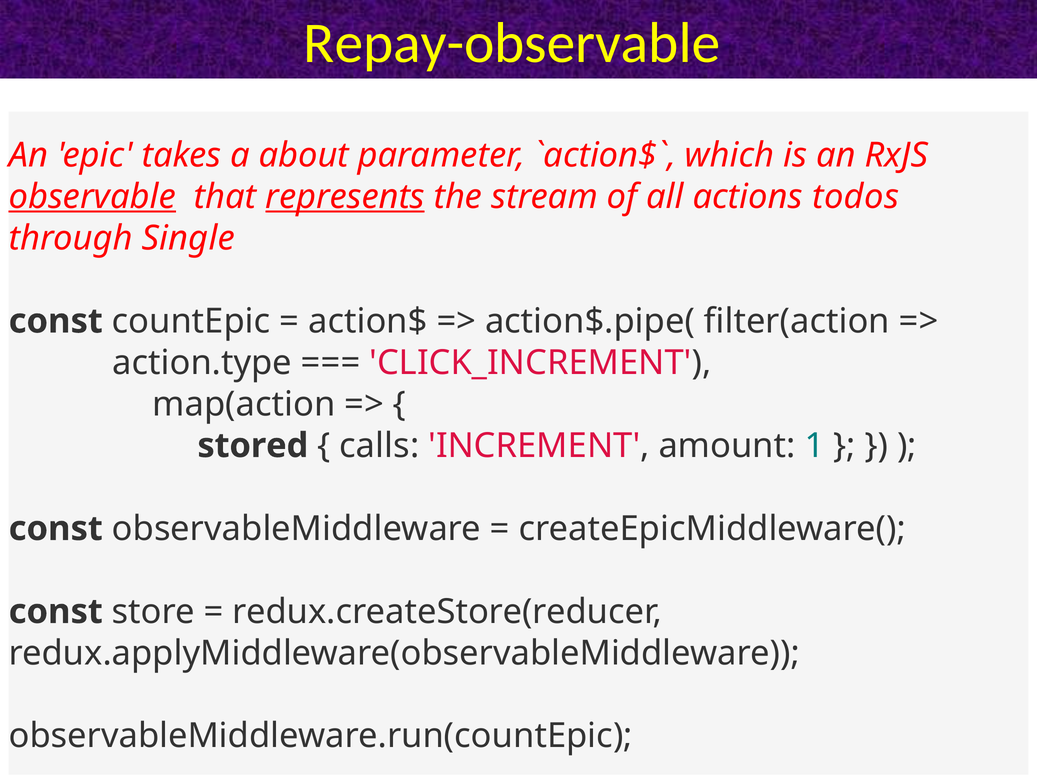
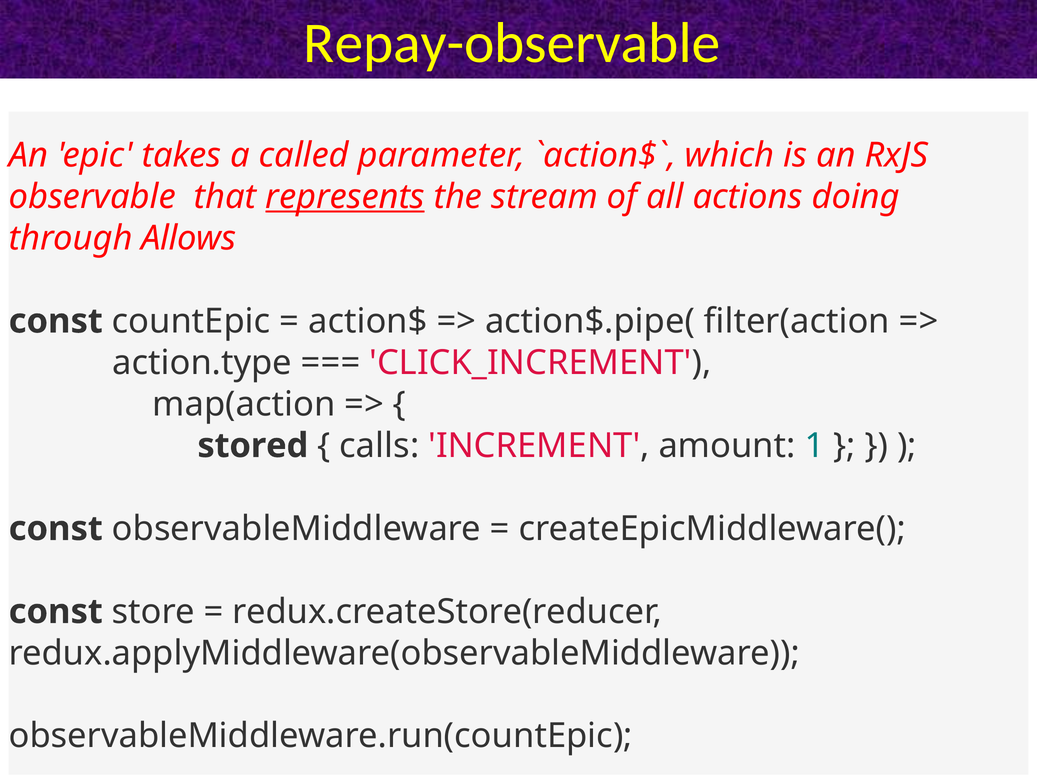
about: about -> called (304, 155)
observable underline: present -> none (92, 197)
todos: todos -> doing (856, 197)
Single: Single -> Allows (189, 238)
